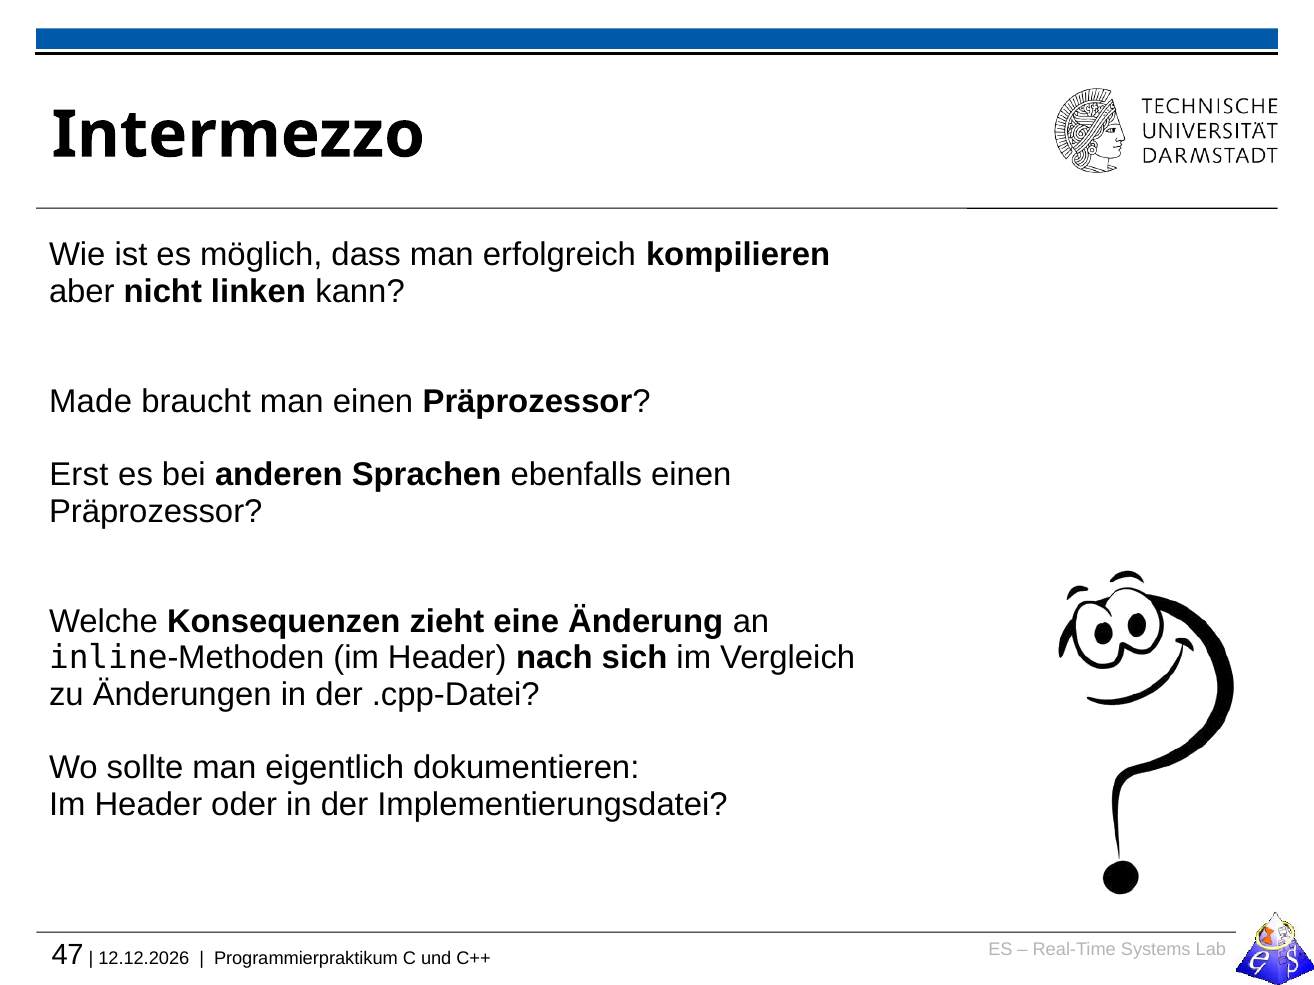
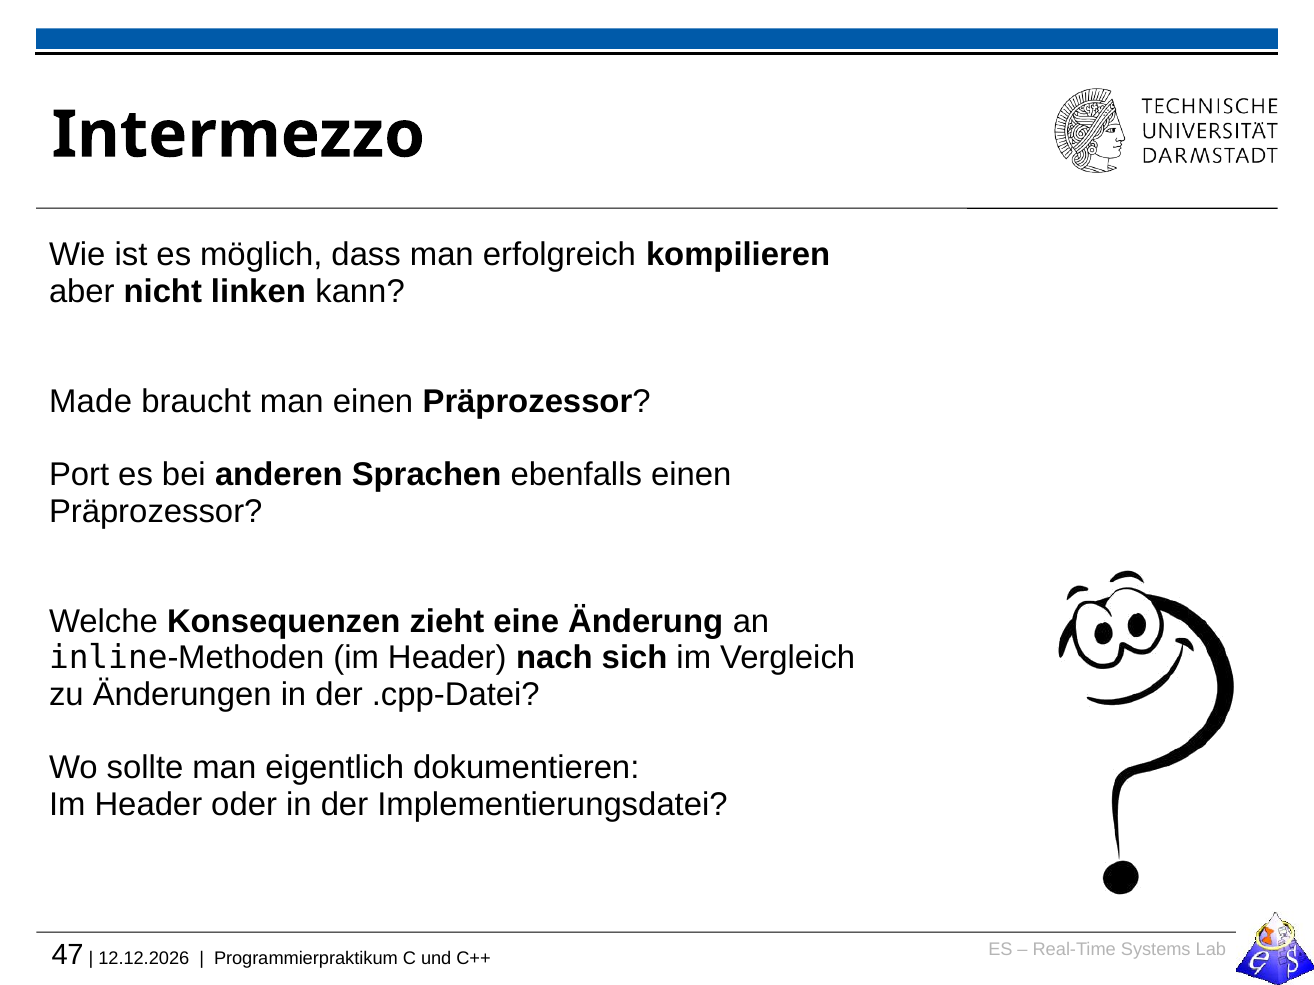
Erst: Erst -> Port (79, 475)
